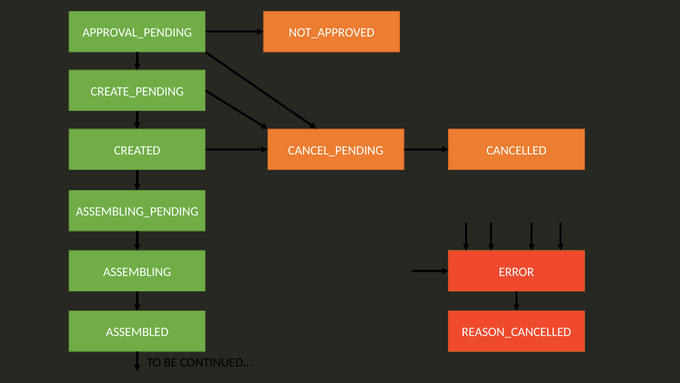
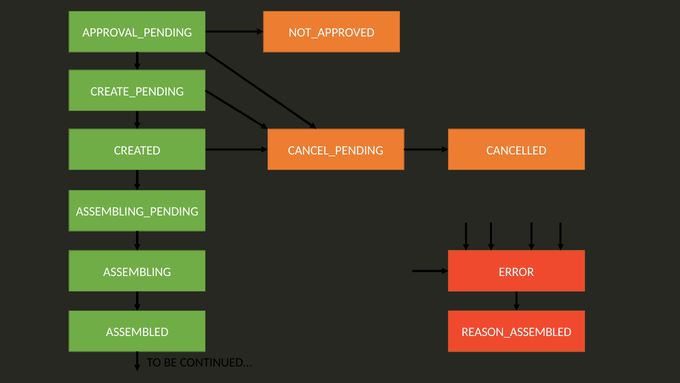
REASON_CANCELLED: REASON_CANCELLED -> REASON_ASSEMBLED (517, 332)
